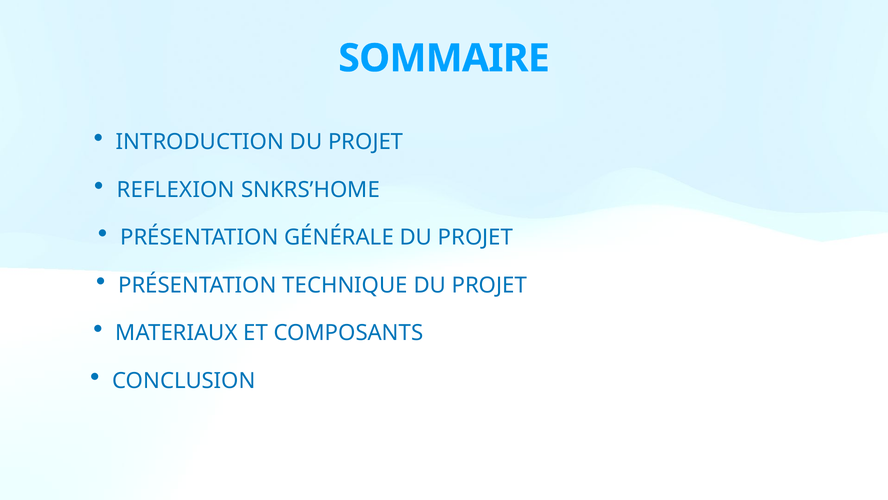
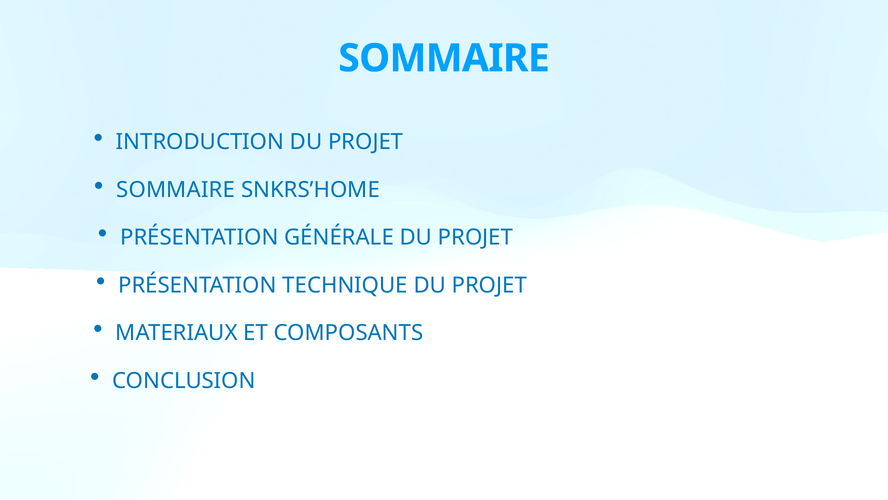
REFLEXION: REFLEXION -> SOMMAIRE (176, 190)
